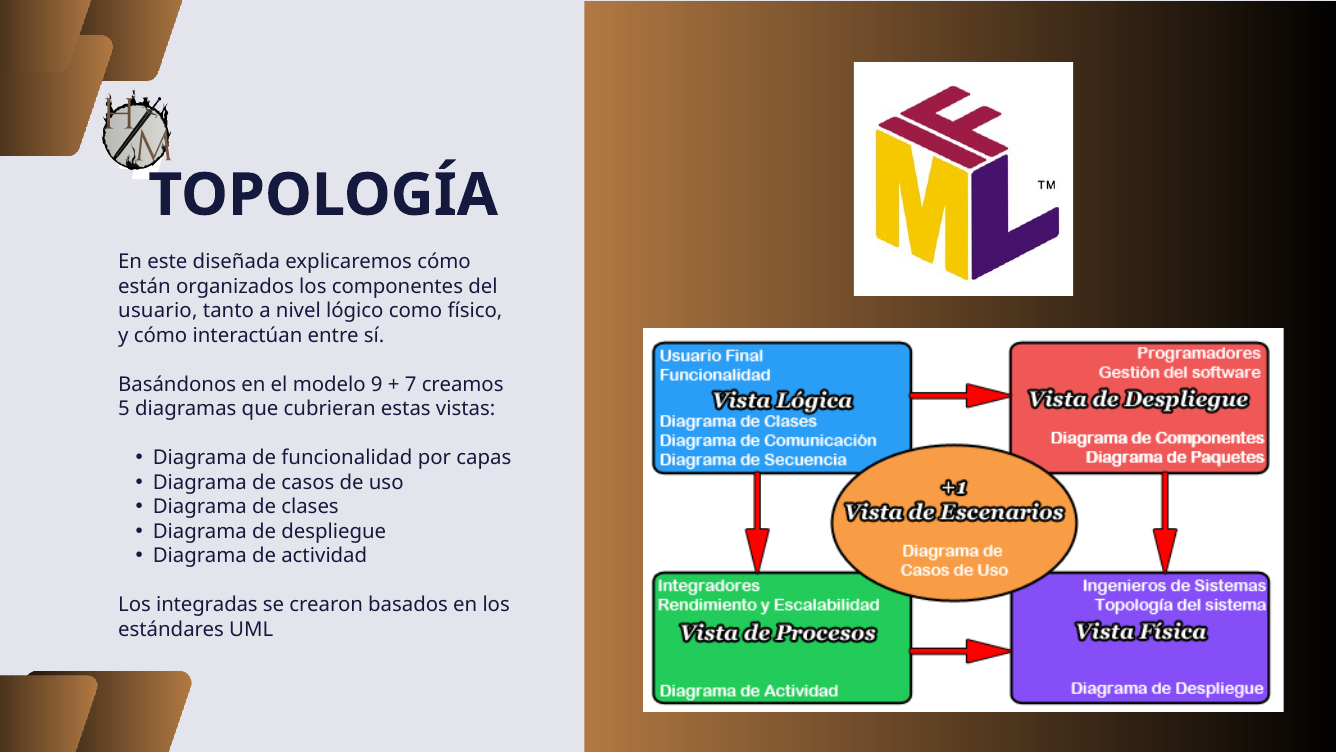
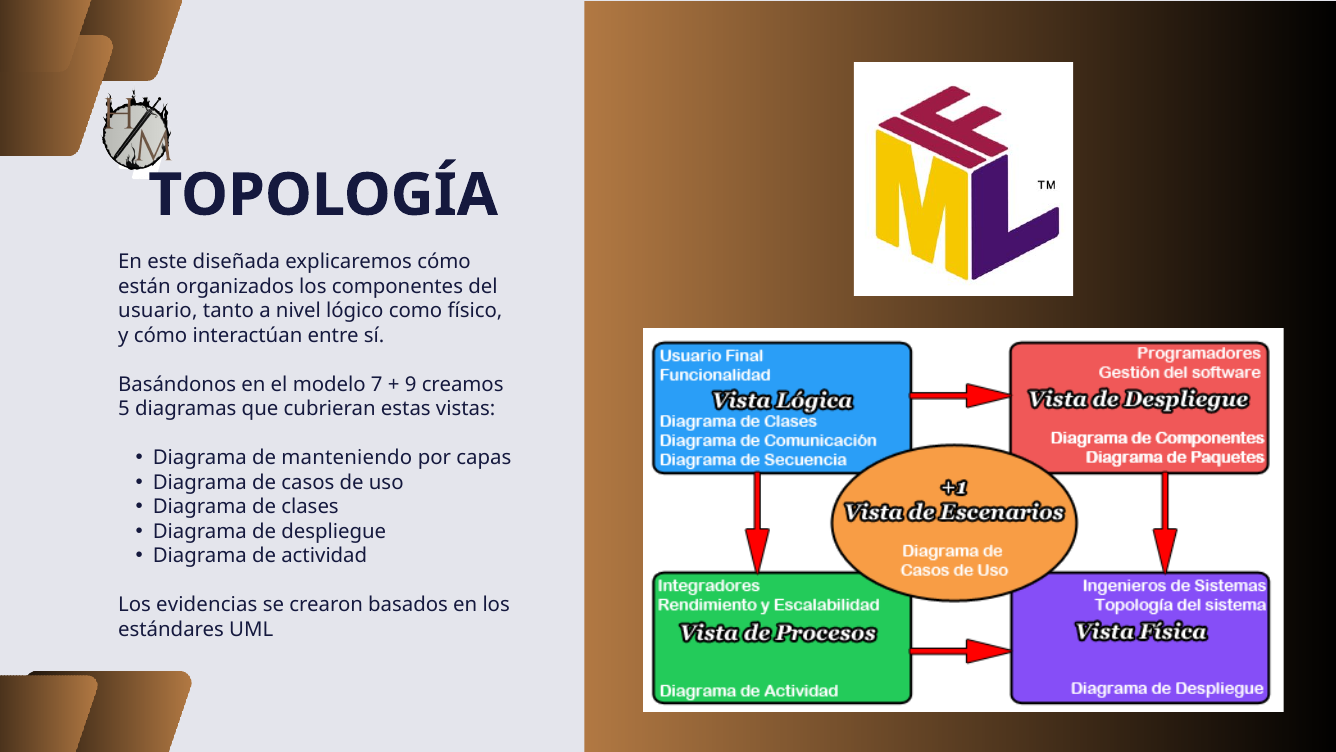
9: 9 -> 7 (377, 384)
7: 7 -> 9 (411, 384)
funcionalidad: funcionalidad -> manteniendo (347, 458)
integradas: integradas -> evidencias (207, 605)
